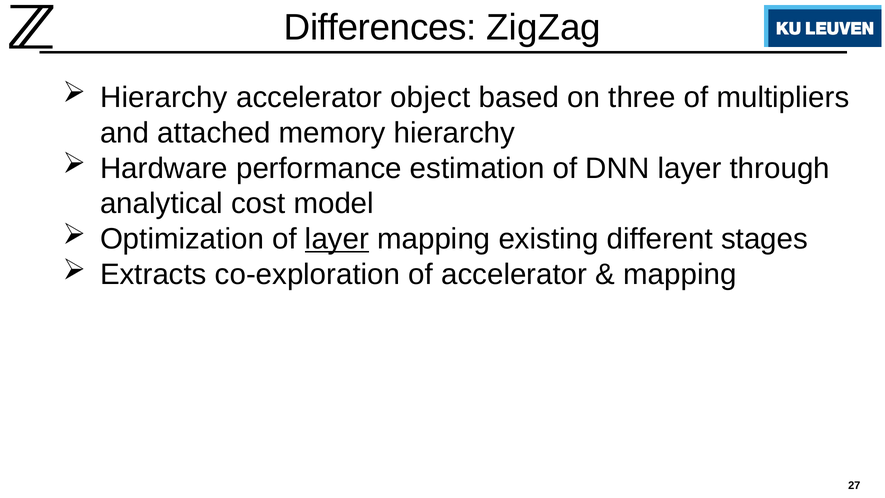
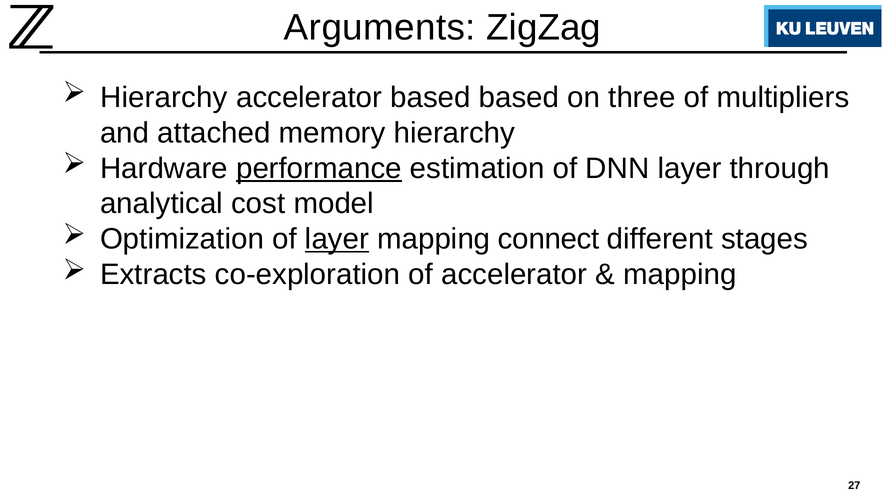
Differences: Differences -> Arguments (380, 27)
accelerator object: object -> based (430, 97)
performance underline: none -> present (319, 168)
existing: existing -> connect (549, 239)
